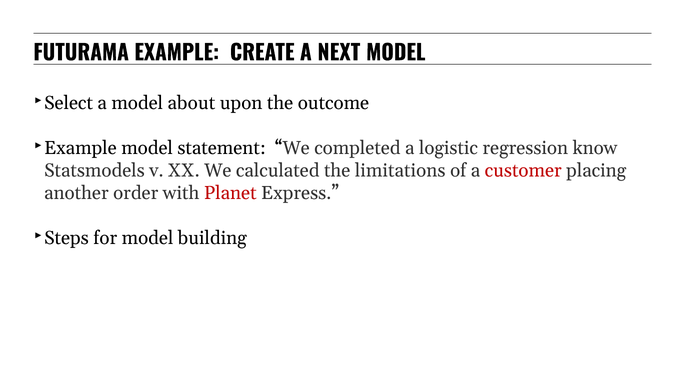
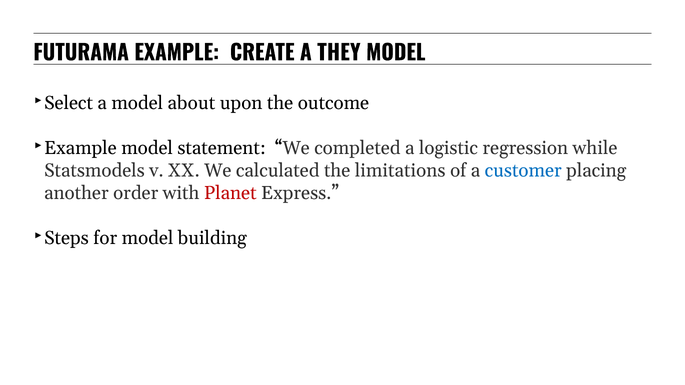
NEXT: NEXT -> THEY (339, 53)
know: know -> while (595, 148)
customer colour: red -> blue (523, 171)
